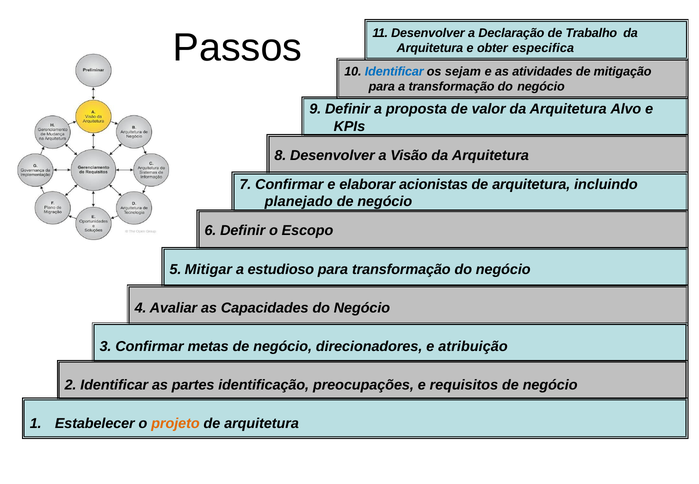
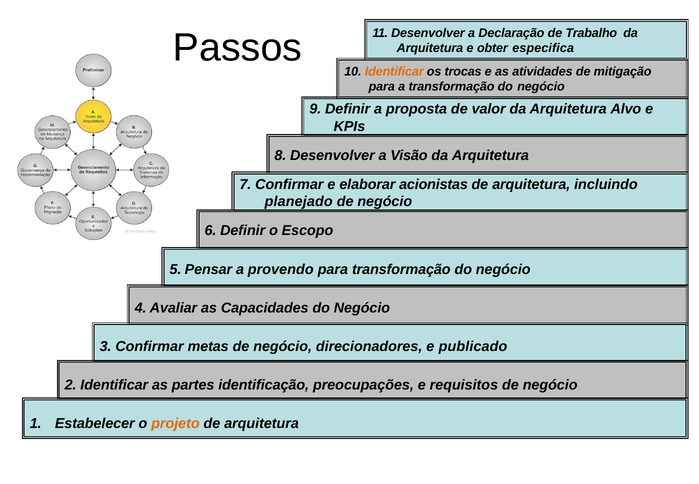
Identificar colour: blue -> orange (394, 72)
sejam: sejam -> trocas (463, 72)
Mitigar: Mitigar -> Pensar (208, 269)
estudioso: estudioso -> provendo (281, 269)
atribuição: atribuição -> publicado (473, 346)
